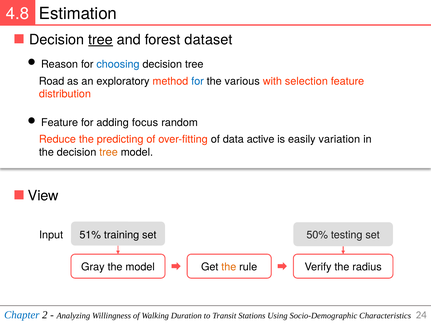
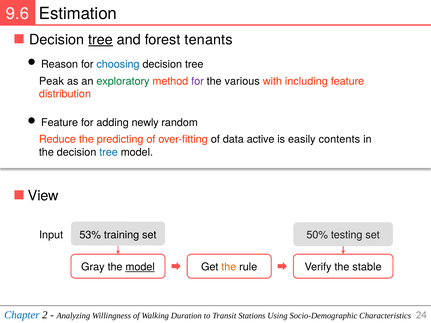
4.8: 4.8 -> 9.6 (17, 14)
dataset: dataset -> tenants (209, 40)
Road: Road -> Peak (51, 81)
exploratory colour: black -> green (123, 81)
for colour: blue -> purple (198, 81)
selection: selection -> including (306, 81)
focus: focus -> newly (145, 123)
variation: variation -> contents (339, 139)
tree colour: orange -> blue (109, 152)
51%: 51% -> 53% (90, 235)
model underline: none -> present (140, 267)
radius: radius -> stable (367, 267)
